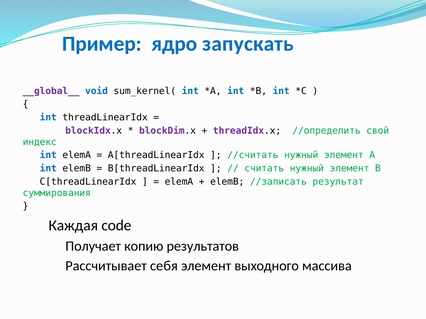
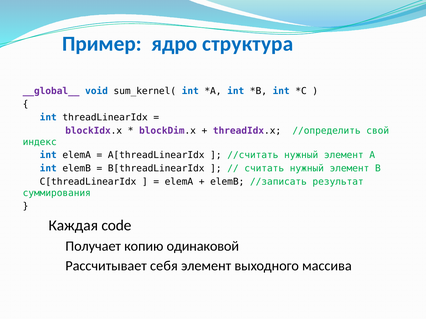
запускать: запускать -> структура (248, 44)
результатов: результатов -> одинаковой (203, 246)
